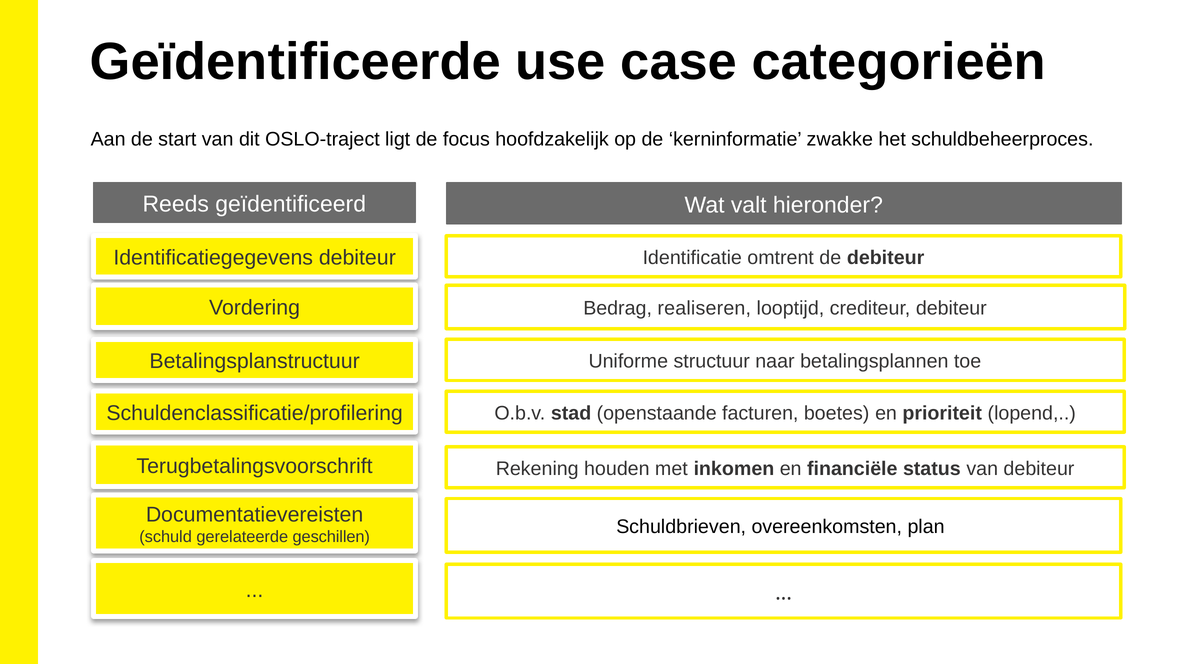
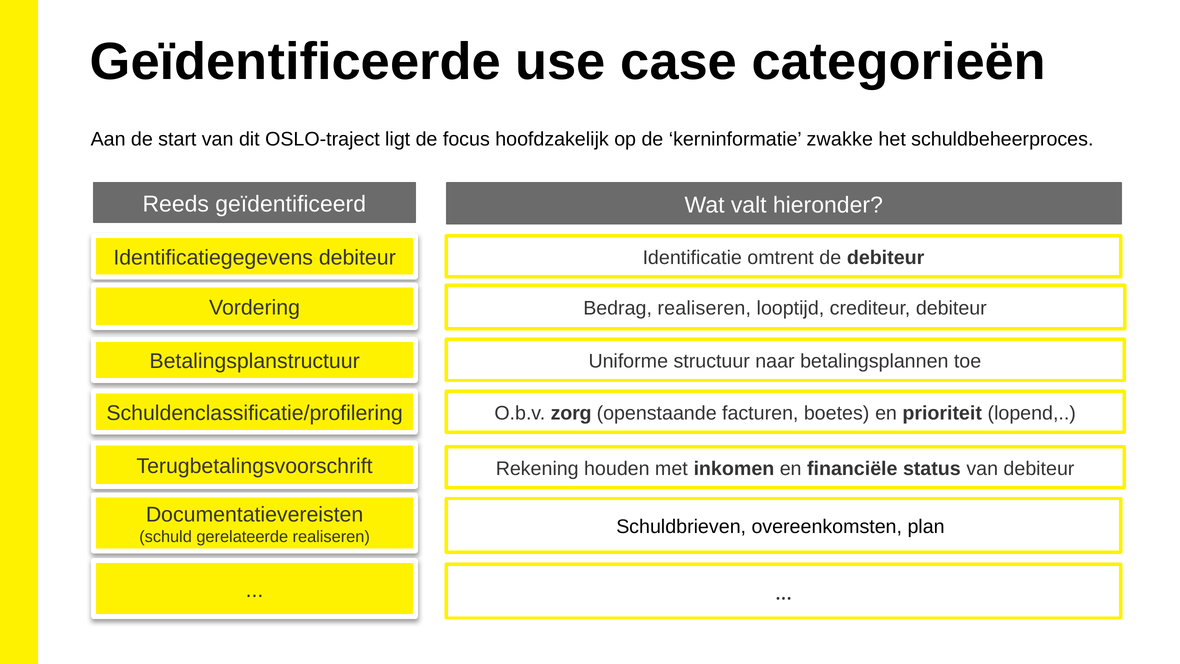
stad: stad -> zorg (571, 413)
gerelateerde geschillen: geschillen -> realiseren (331, 537)
